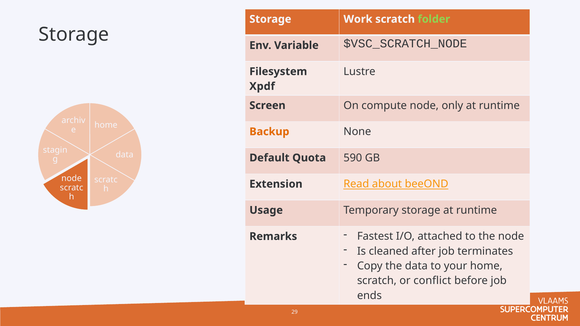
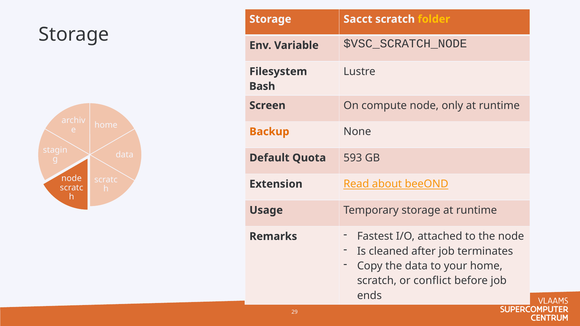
Work: Work -> Sacct (358, 19)
folder colour: light green -> yellow (434, 19)
Xpdf: Xpdf -> Bash (262, 86)
590: 590 -> 593 (353, 158)
